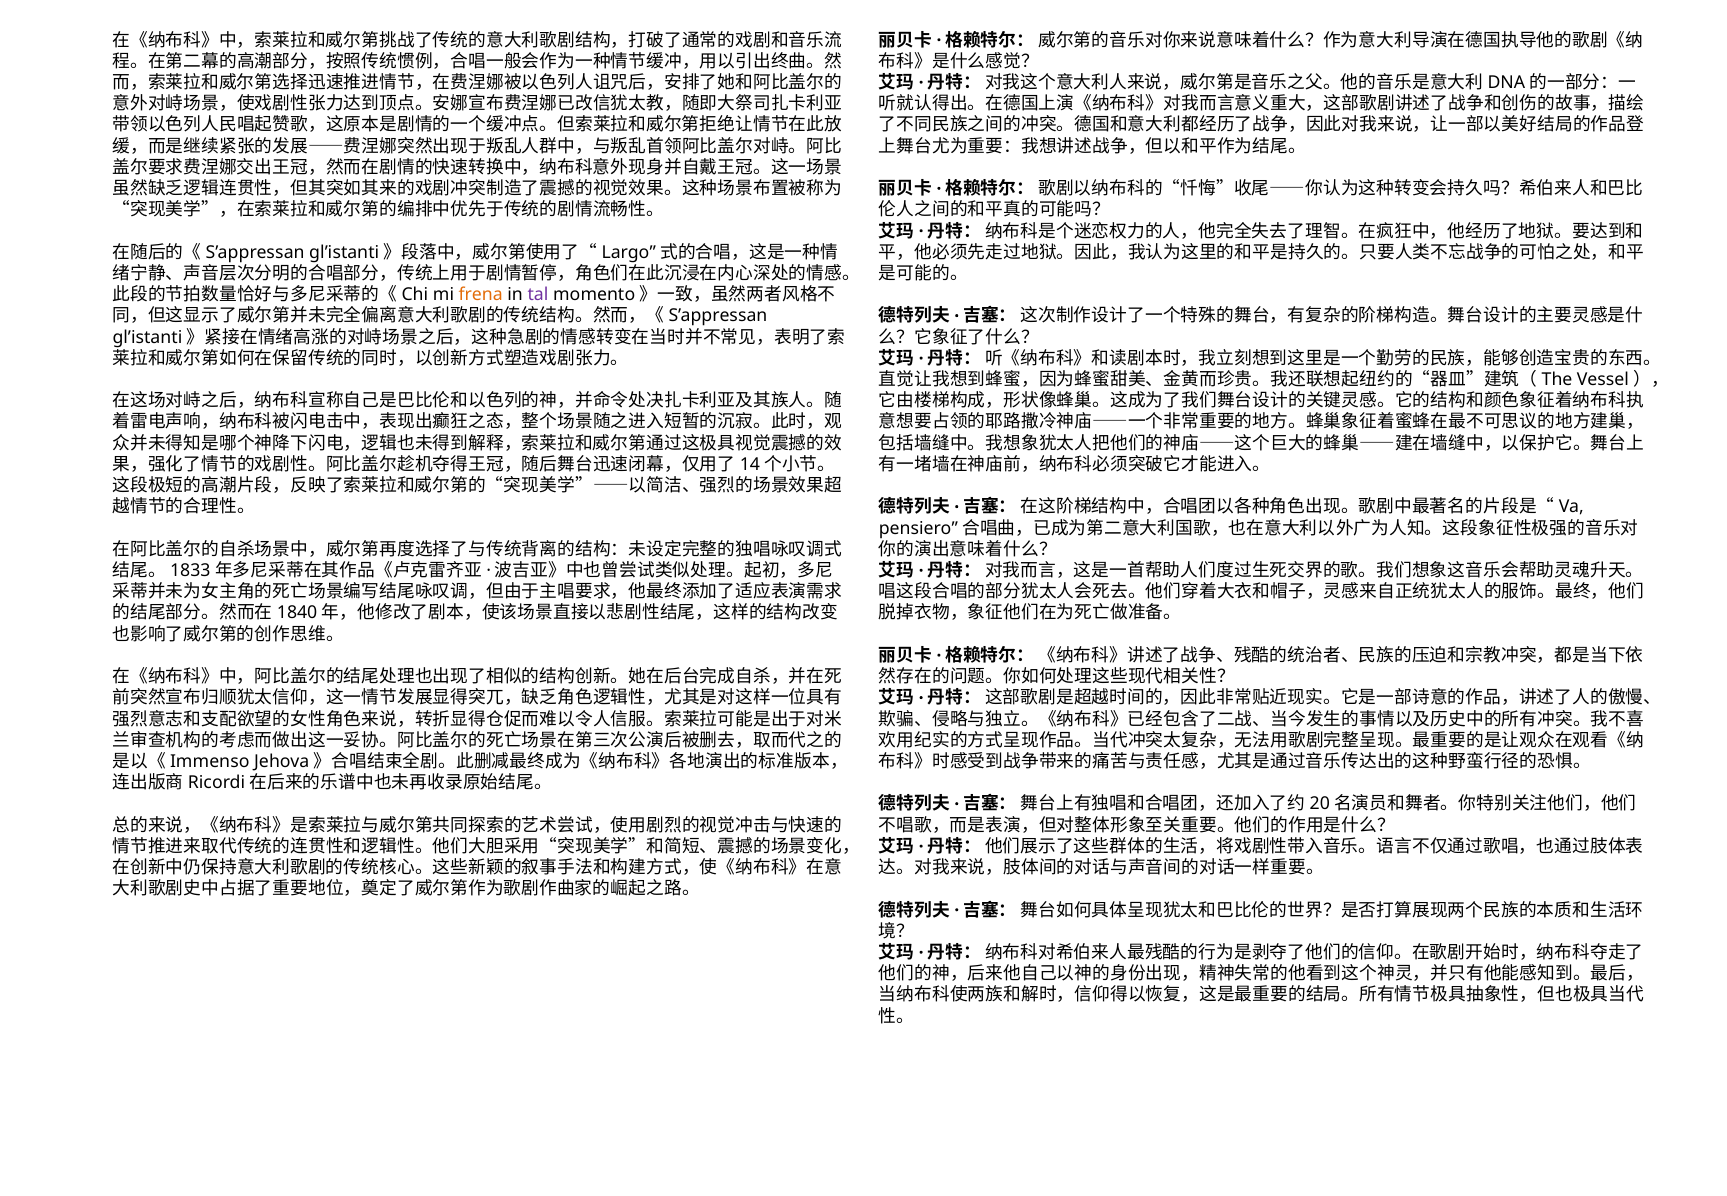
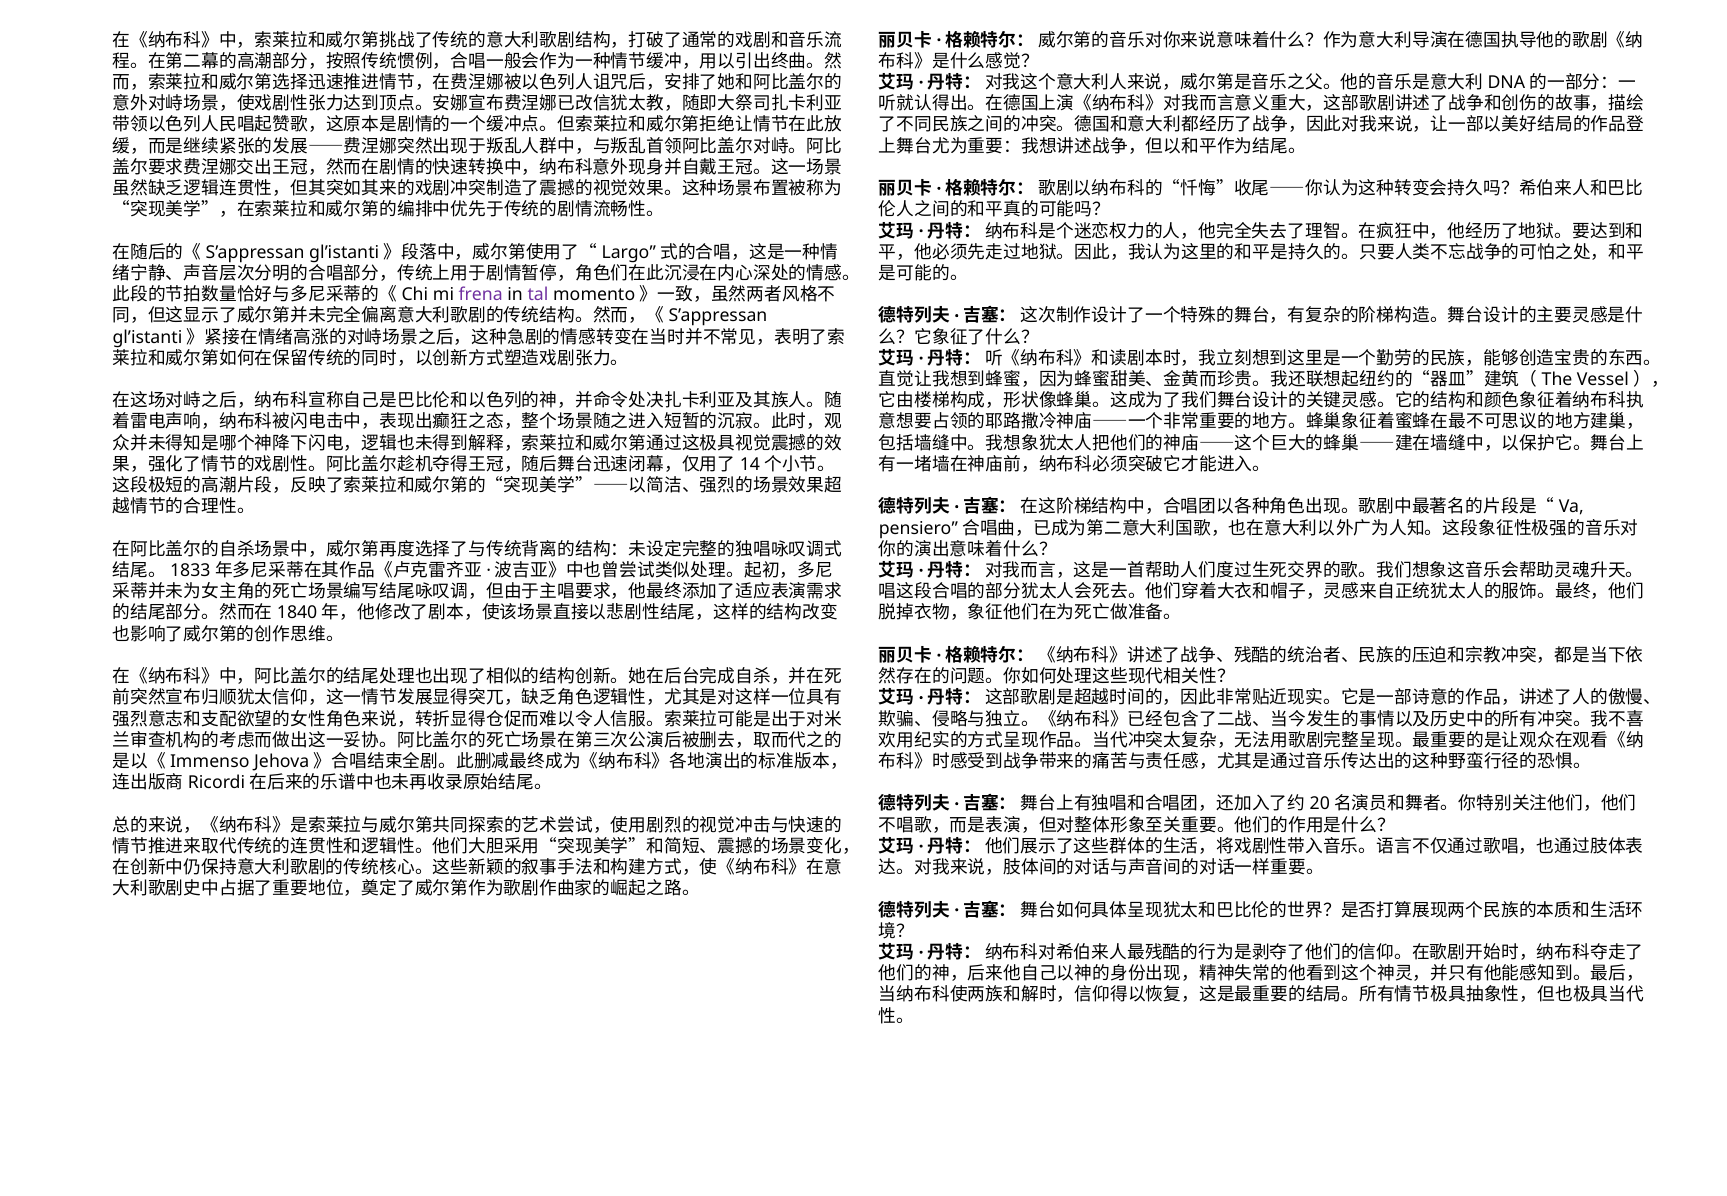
frena colour: orange -> purple (481, 295)
